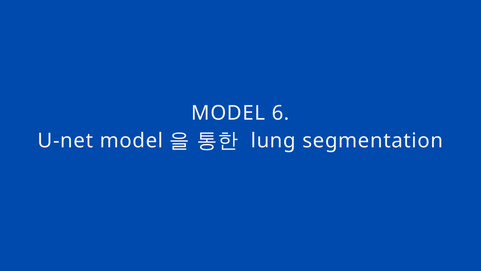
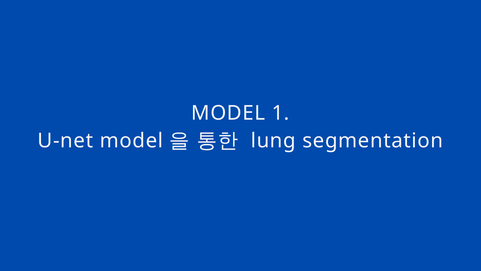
6: 6 -> 1 (281, 113)
